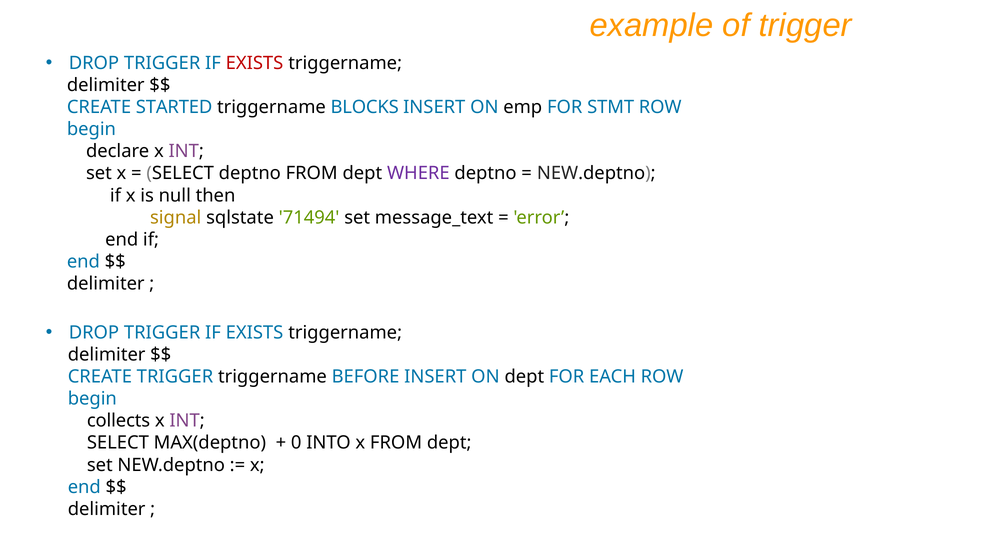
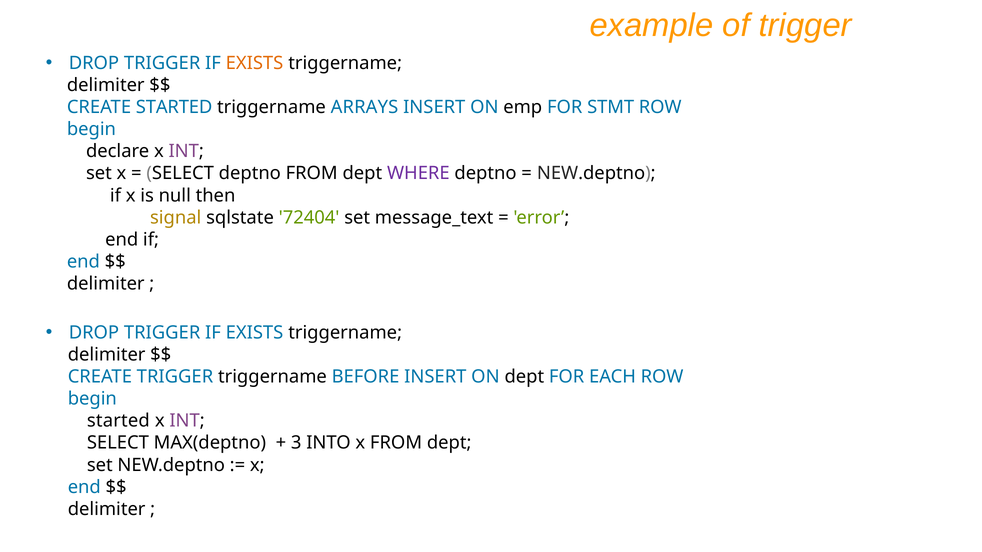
EXISTS colour: red -> orange (254, 63)
BLOCKS: BLOCKS -> ARRAYS (364, 107)
71494: 71494 -> 72404 (309, 218)
collects: collects -> started (118, 421)
0: 0 -> 3 (296, 443)
